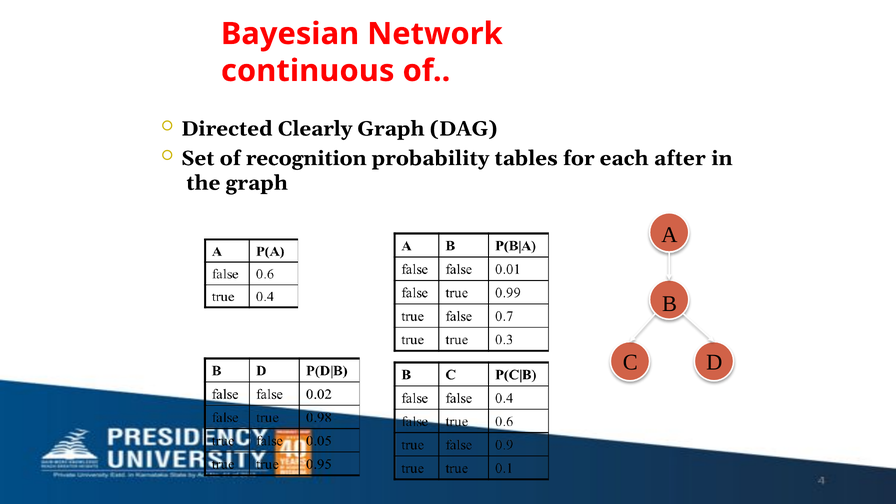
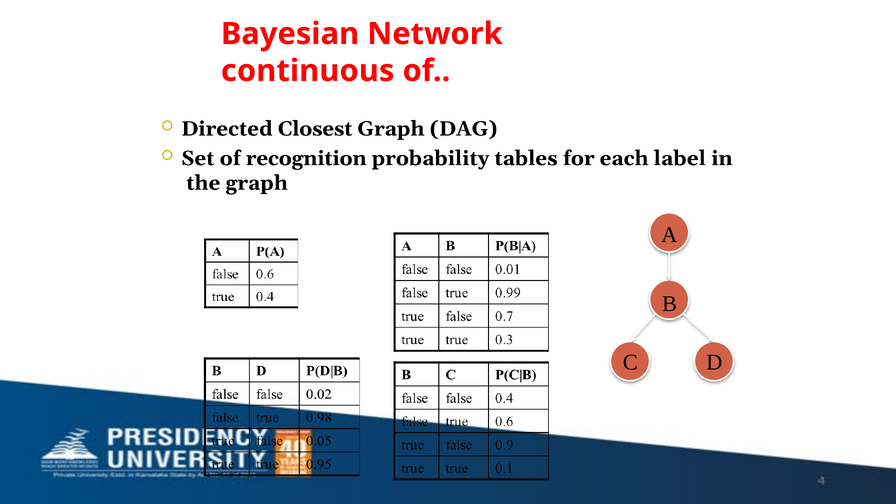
Clearly: Clearly -> Closest (315, 129)
after: after -> label (680, 158)
